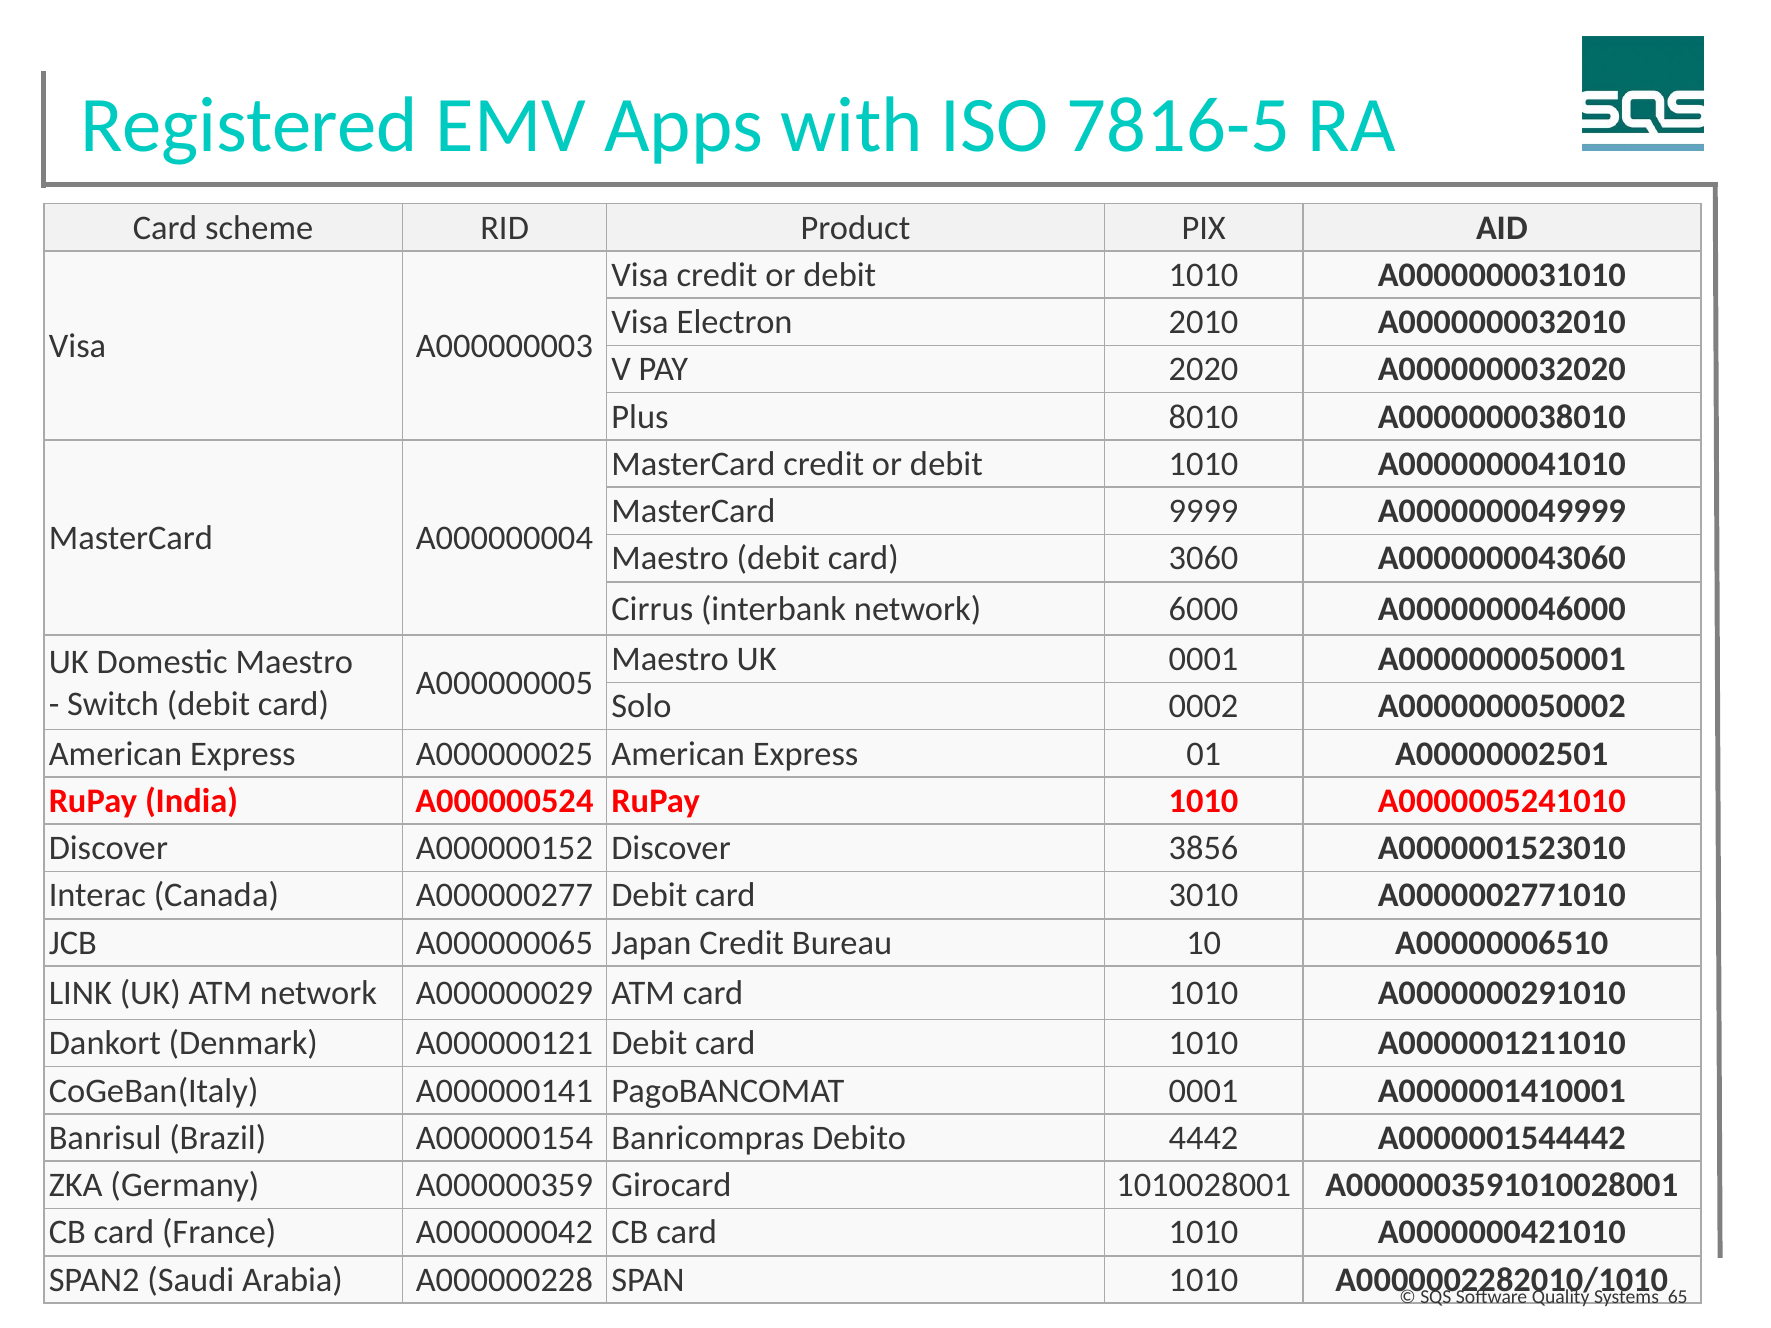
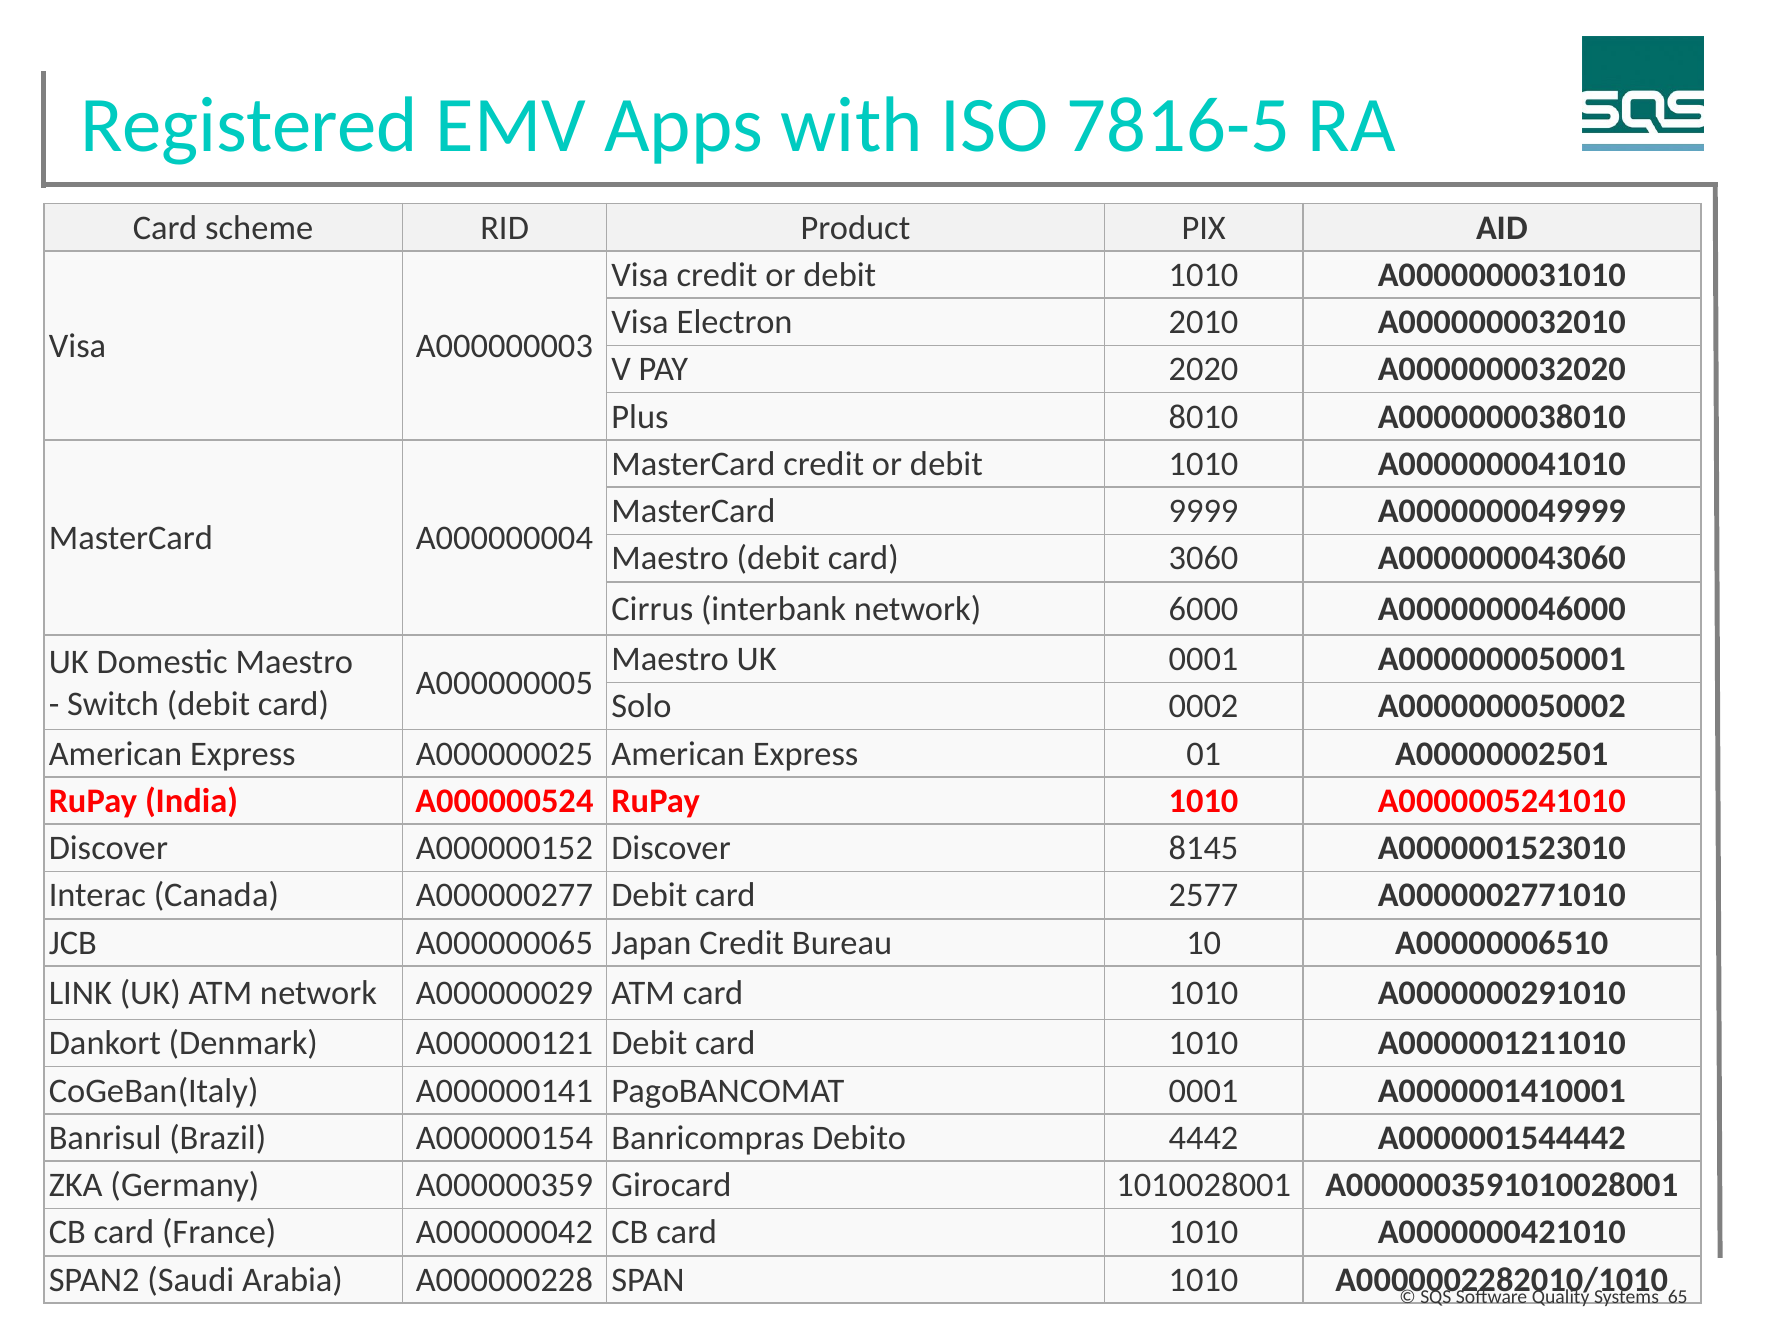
3856: 3856 -> 8145 (1204, 848)
3010: 3010 -> 2577 (1204, 896)
